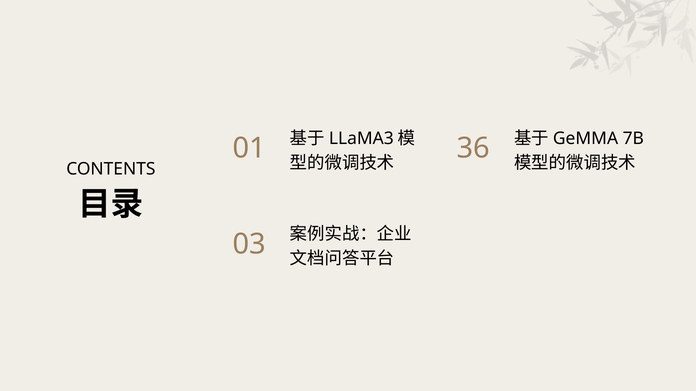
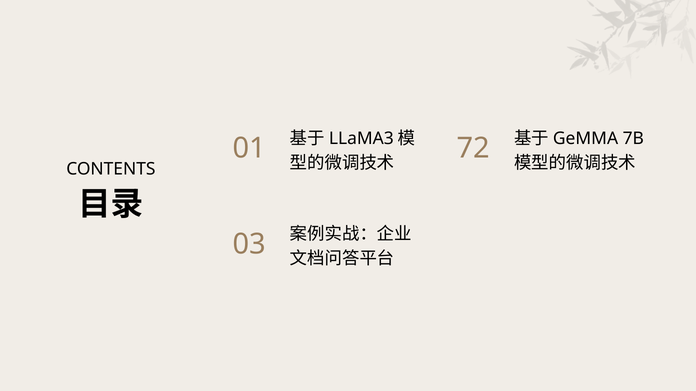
36: 36 -> 72 (473, 149)
